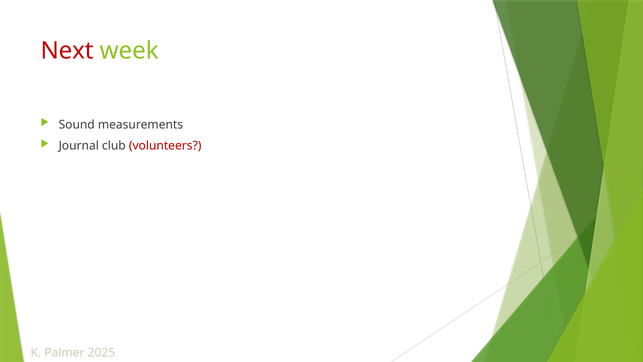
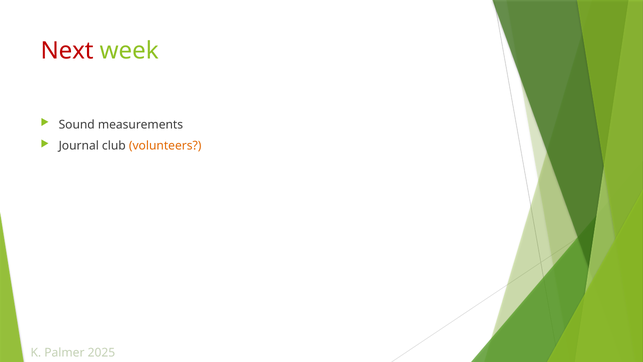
volunteers colour: red -> orange (165, 146)
